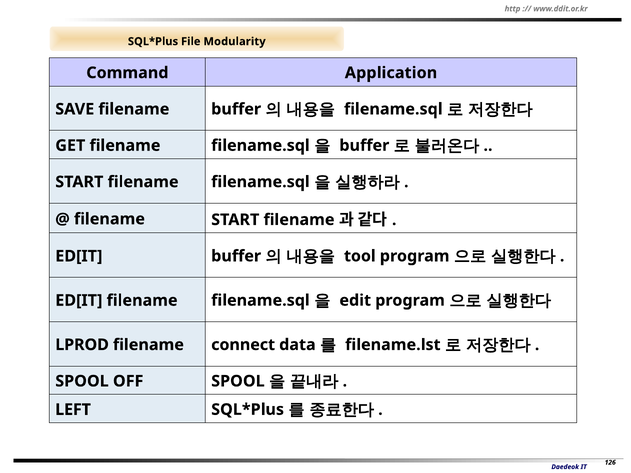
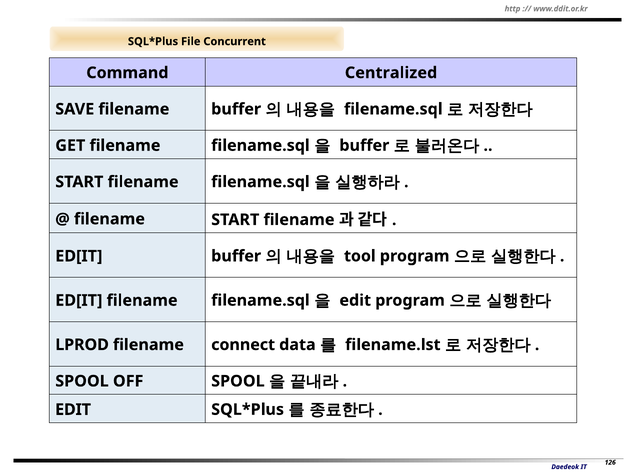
Modularity: Modularity -> Concurrent (235, 42)
Application: Application -> Centralized (391, 73)
LEFT: LEFT -> EDIT (73, 410)
